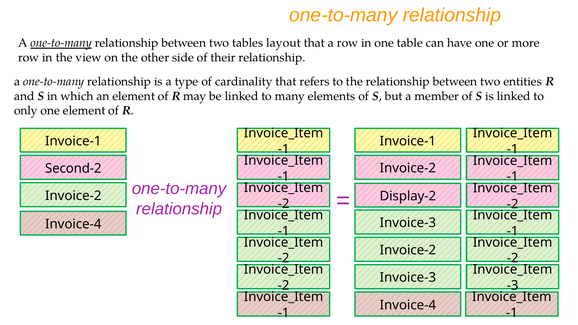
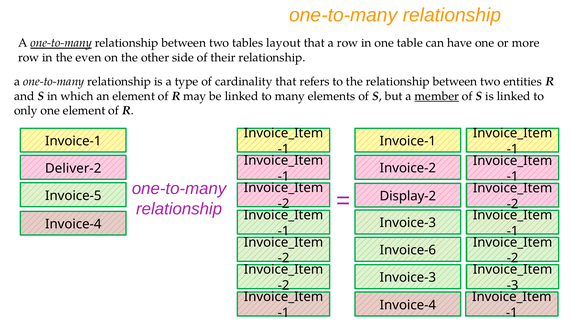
view: view -> even (89, 57)
member underline: none -> present (437, 96)
Second-2: Second-2 -> Deliver-2 (73, 168)
Invoice-2: Invoice-2 -> Invoice-5 (73, 196)
Invoice-2: Invoice-2 -> Invoice-6 (408, 250)
